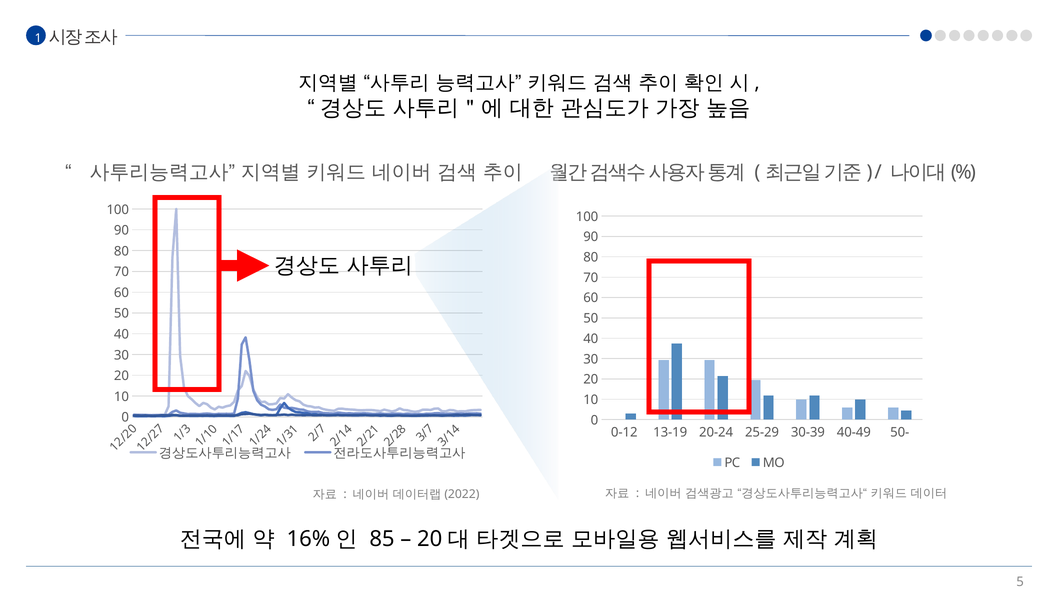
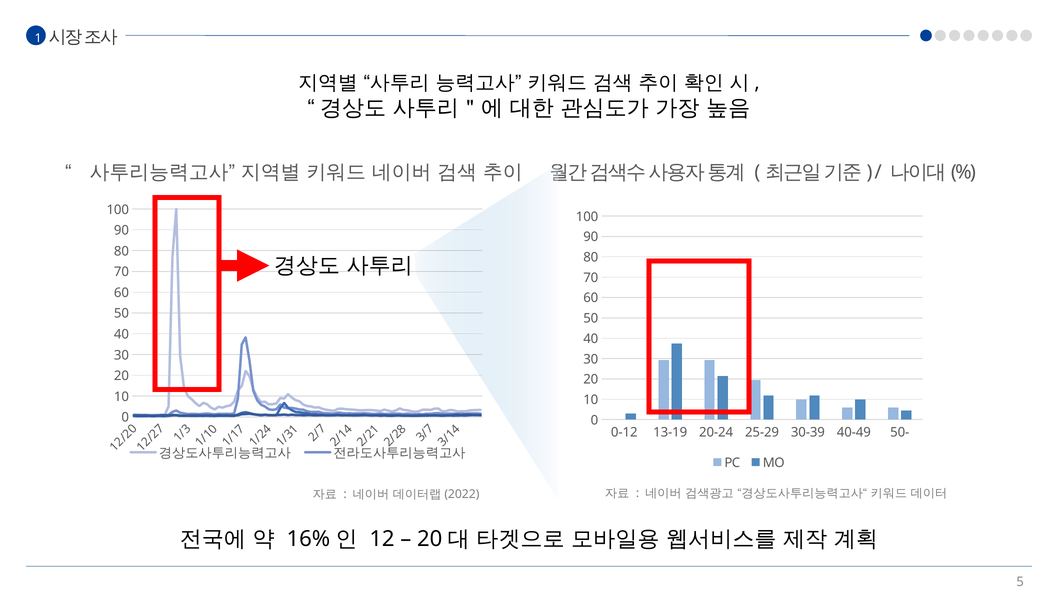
85: 85 -> 12 (382, 539)
